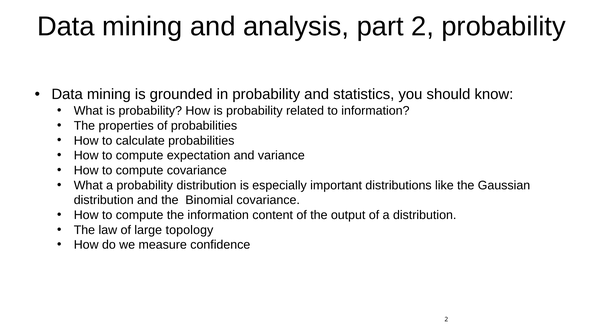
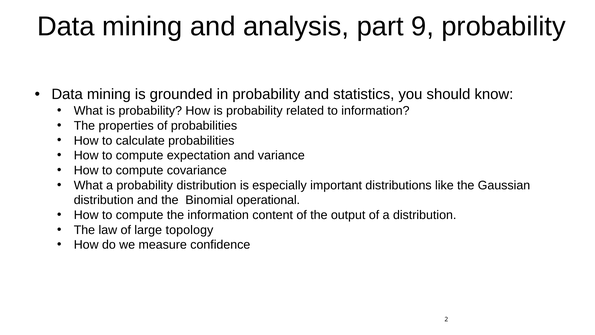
part 2: 2 -> 9 (423, 27)
Binomial covariance: covariance -> operational (268, 200)
